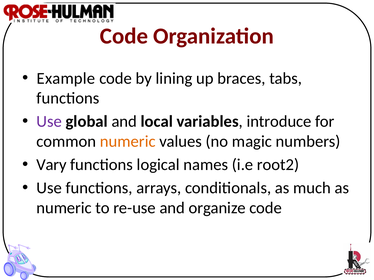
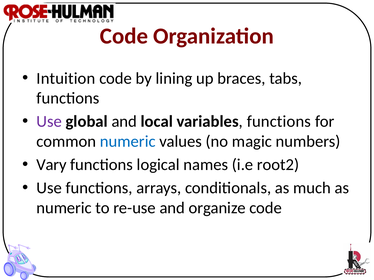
Example: Example -> Intuition (66, 78)
variables introduce: introduce -> functions (279, 122)
numeric colour: orange -> blue (128, 142)
